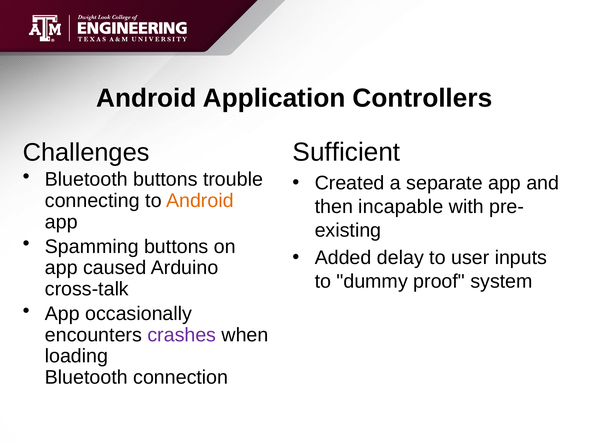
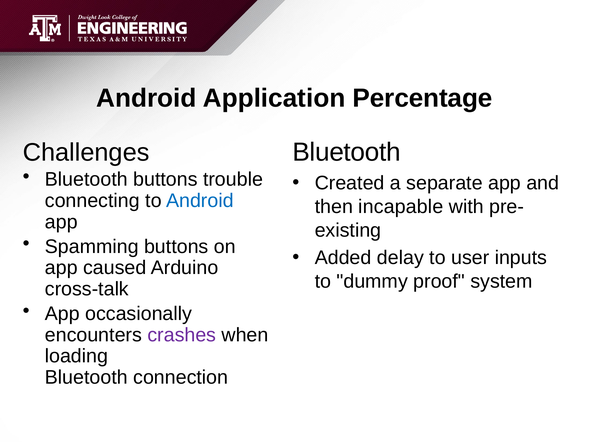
Controllers: Controllers -> Percentage (422, 98)
Sufficient: Sufficient -> Bluetooth (347, 152)
Android colour: orange -> blue (200, 201)
